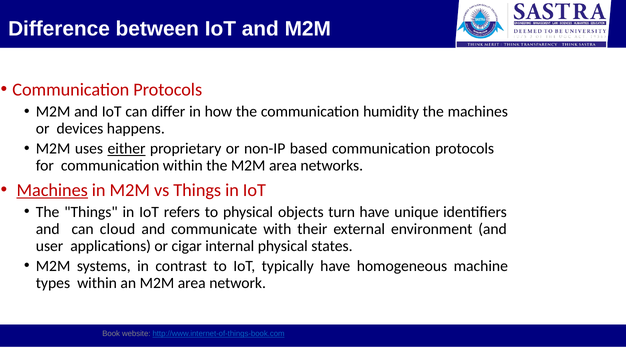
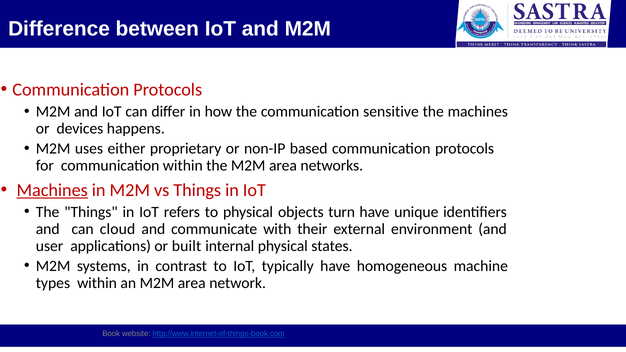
humidity: humidity -> sensitive (391, 112)
either underline: present -> none (127, 149)
cigar: cigar -> built (187, 246)
